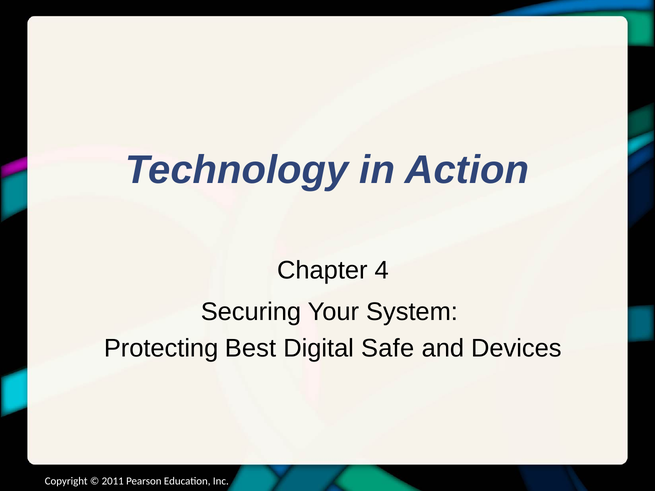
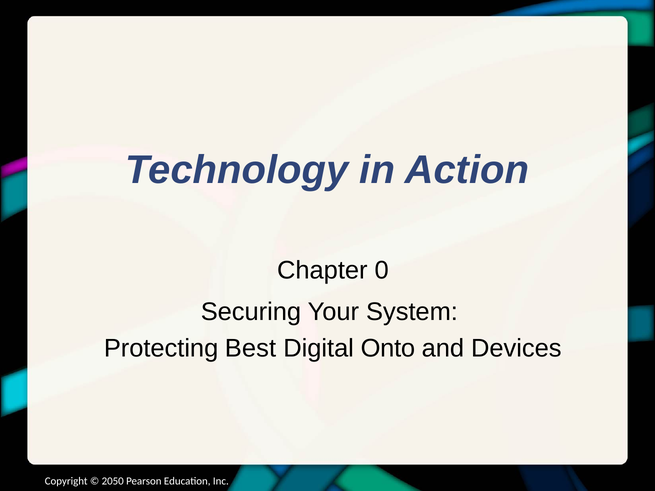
4: 4 -> 0 (382, 270)
Safe: Safe -> Onto (388, 349)
2011: 2011 -> 2050 (113, 481)
